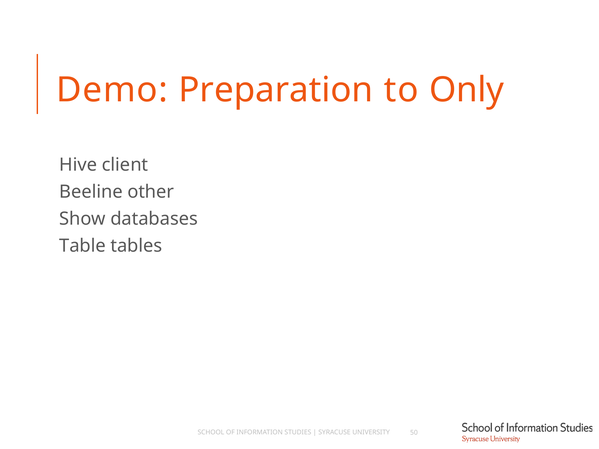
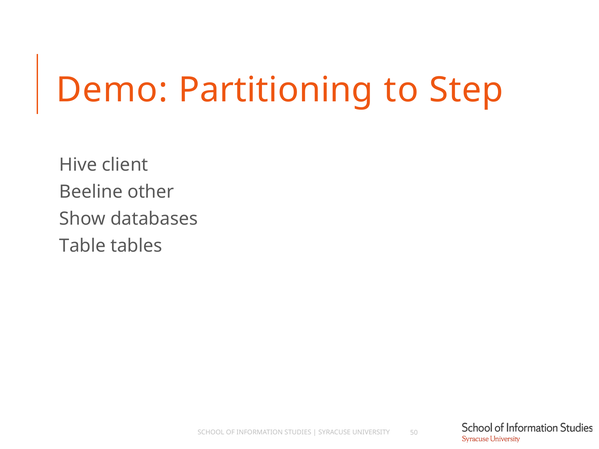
Preparation: Preparation -> Partitioning (276, 90)
Only: Only -> Step (466, 90)
